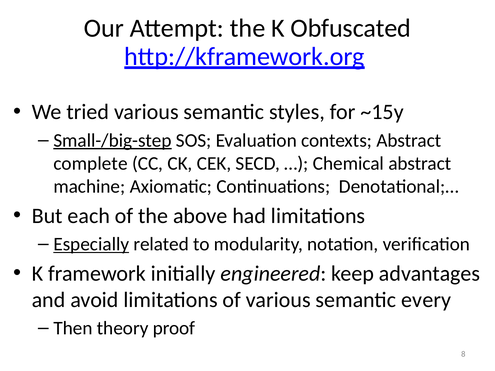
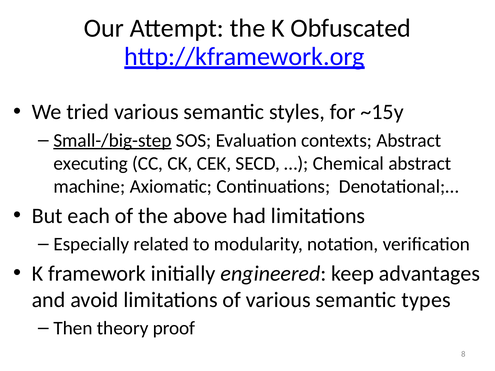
complete: complete -> executing (91, 164)
Especially underline: present -> none (91, 244)
every: every -> types (426, 300)
